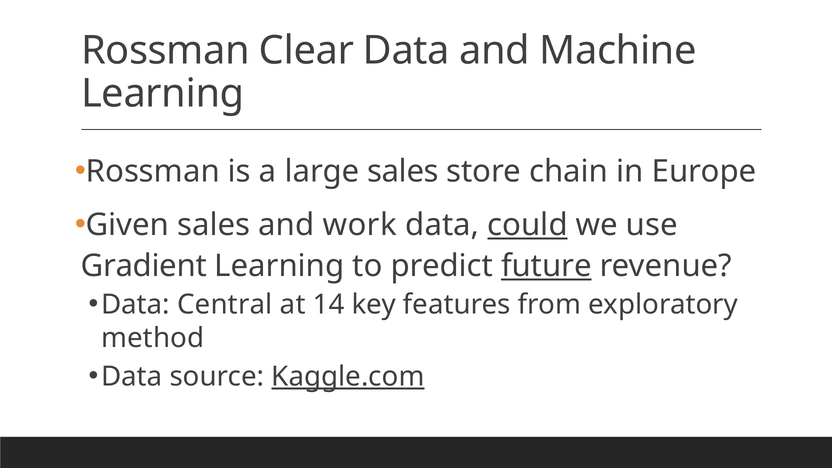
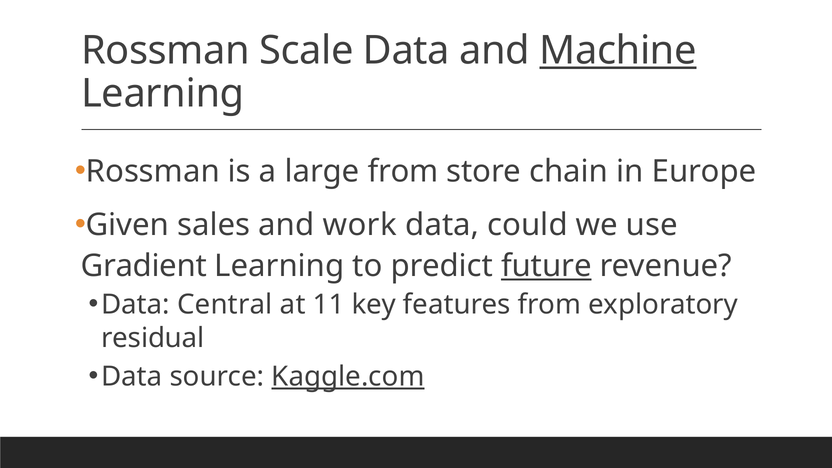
Clear: Clear -> Scale (307, 51)
Machine underline: none -> present (618, 51)
large sales: sales -> from (403, 172)
could underline: present -> none (528, 225)
14: 14 -> 11 (329, 305)
method: method -> residual (153, 338)
